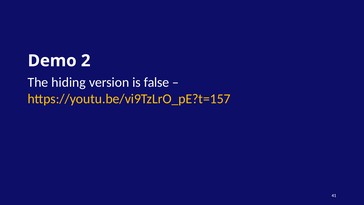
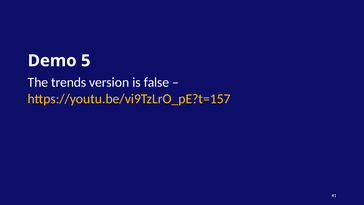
2: 2 -> 5 (86, 61)
hiding: hiding -> trends (69, 82)
